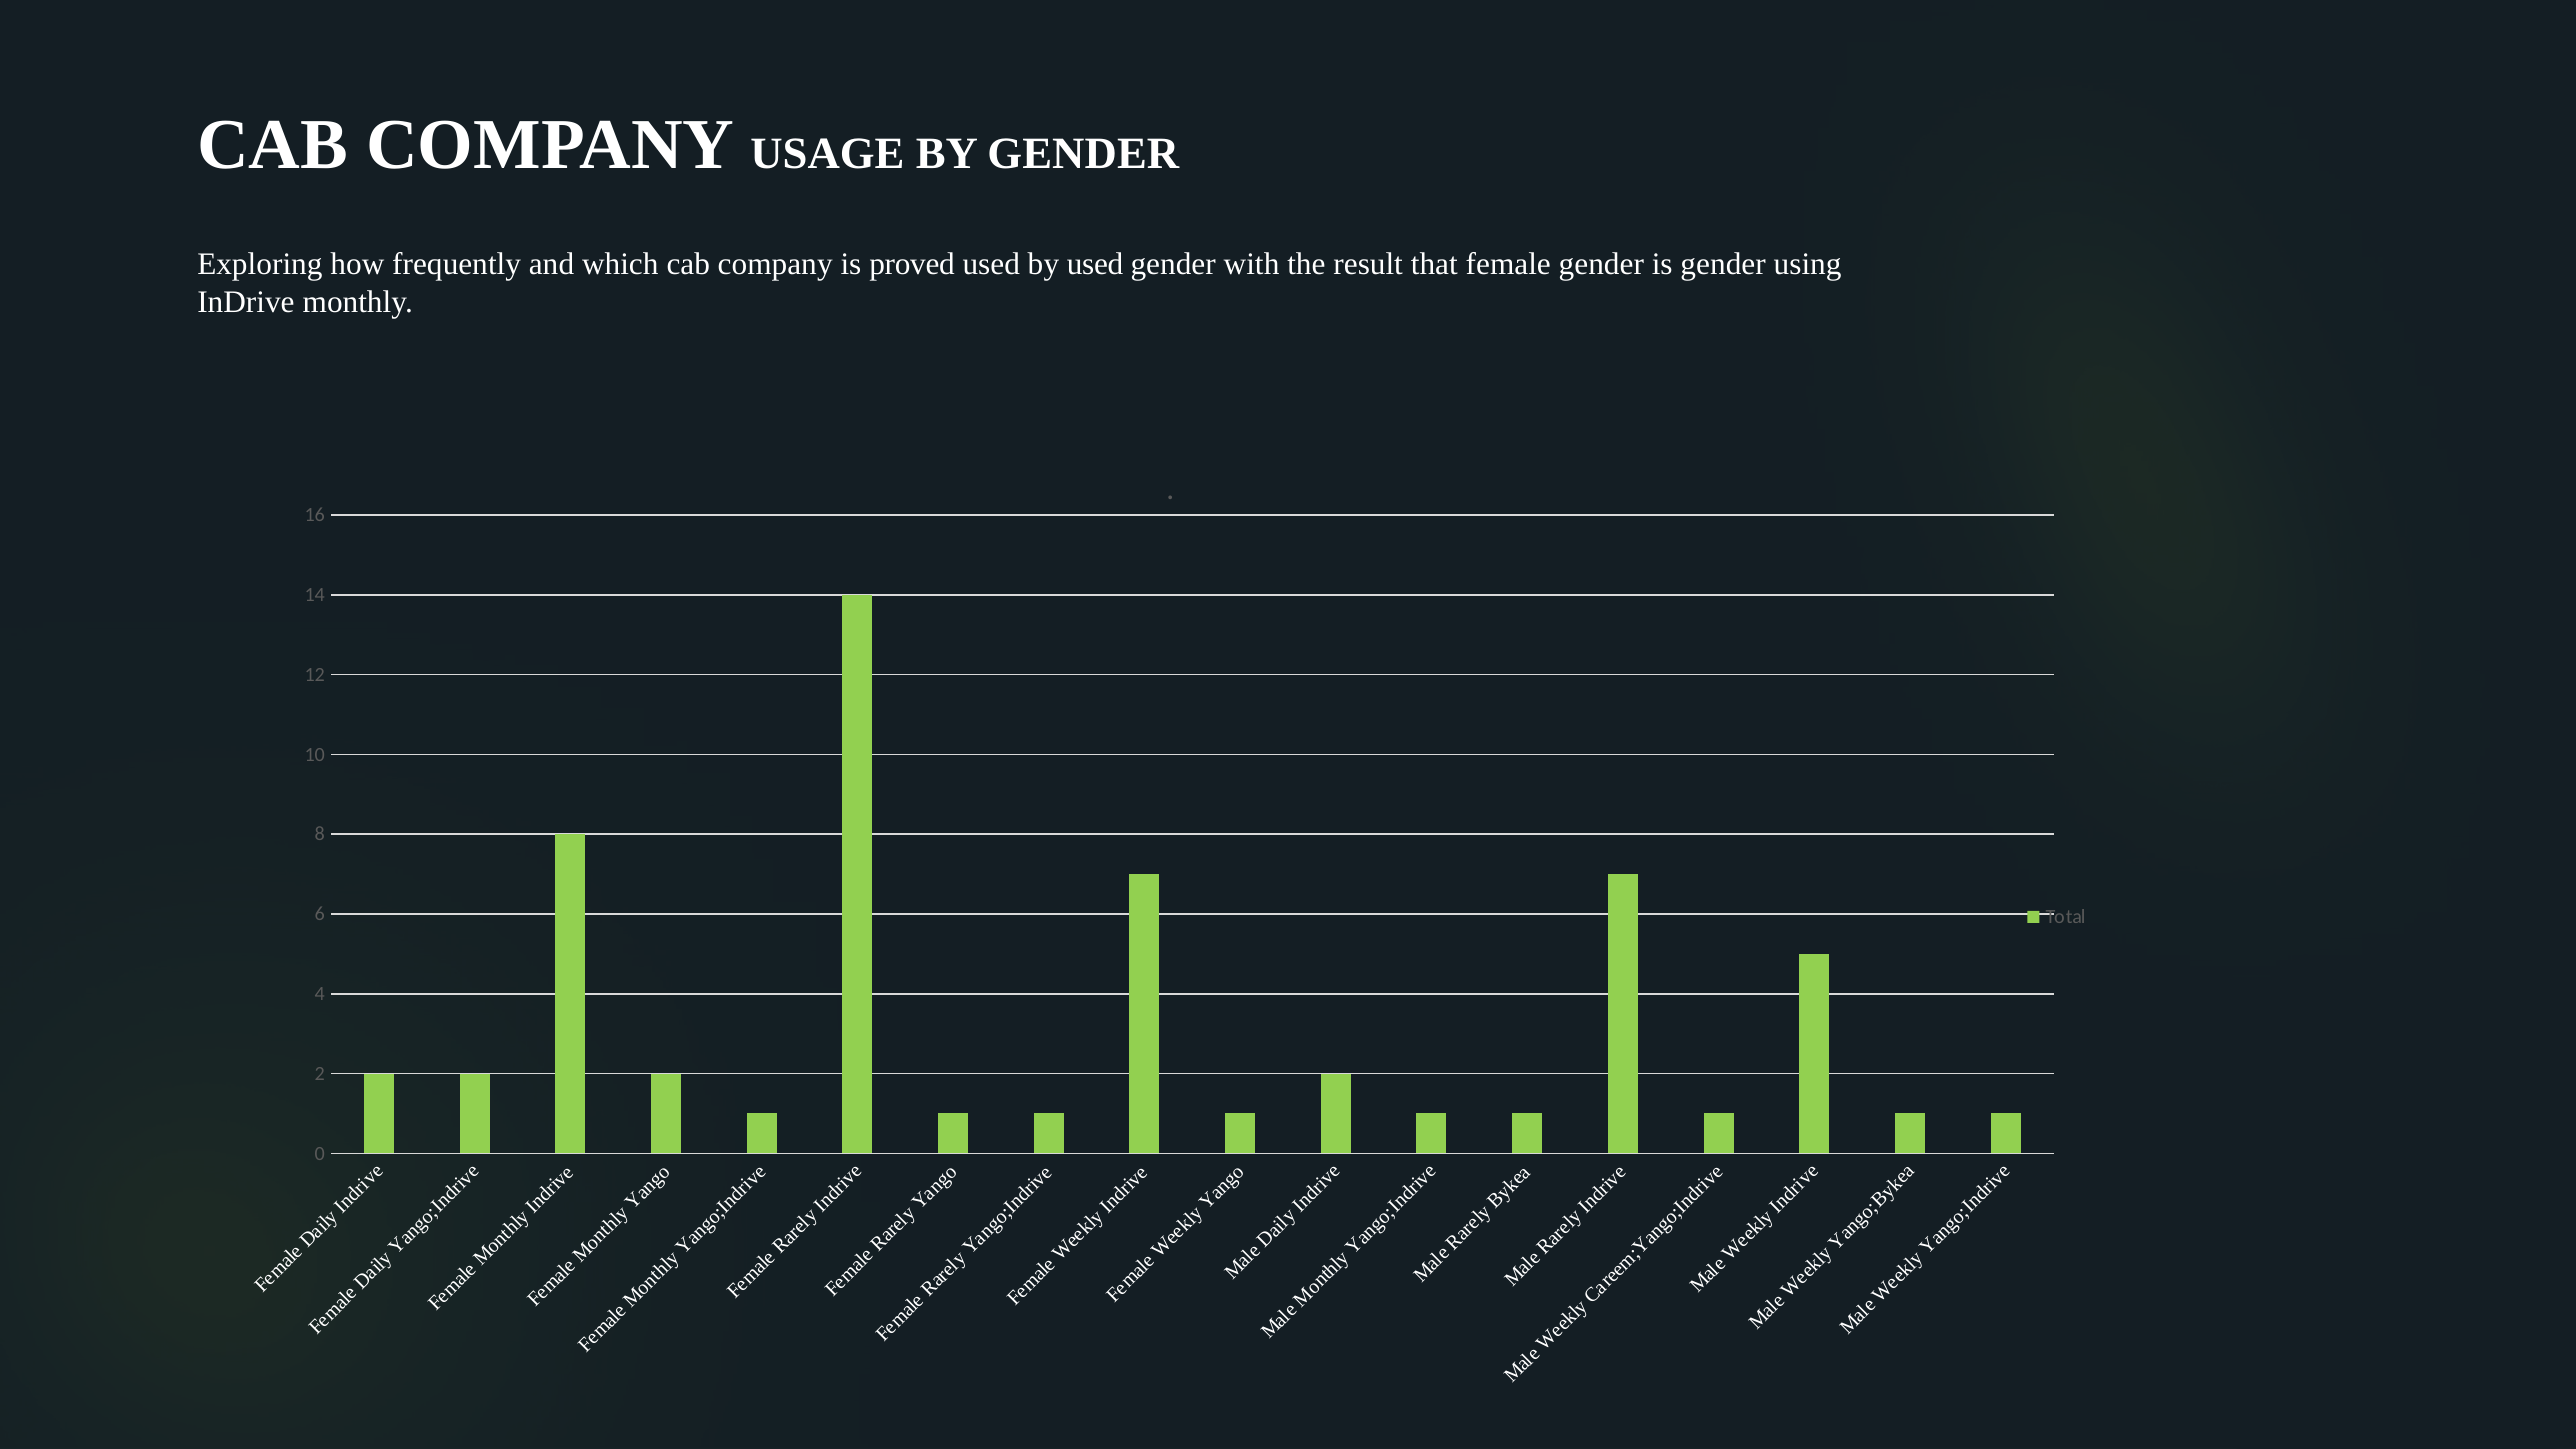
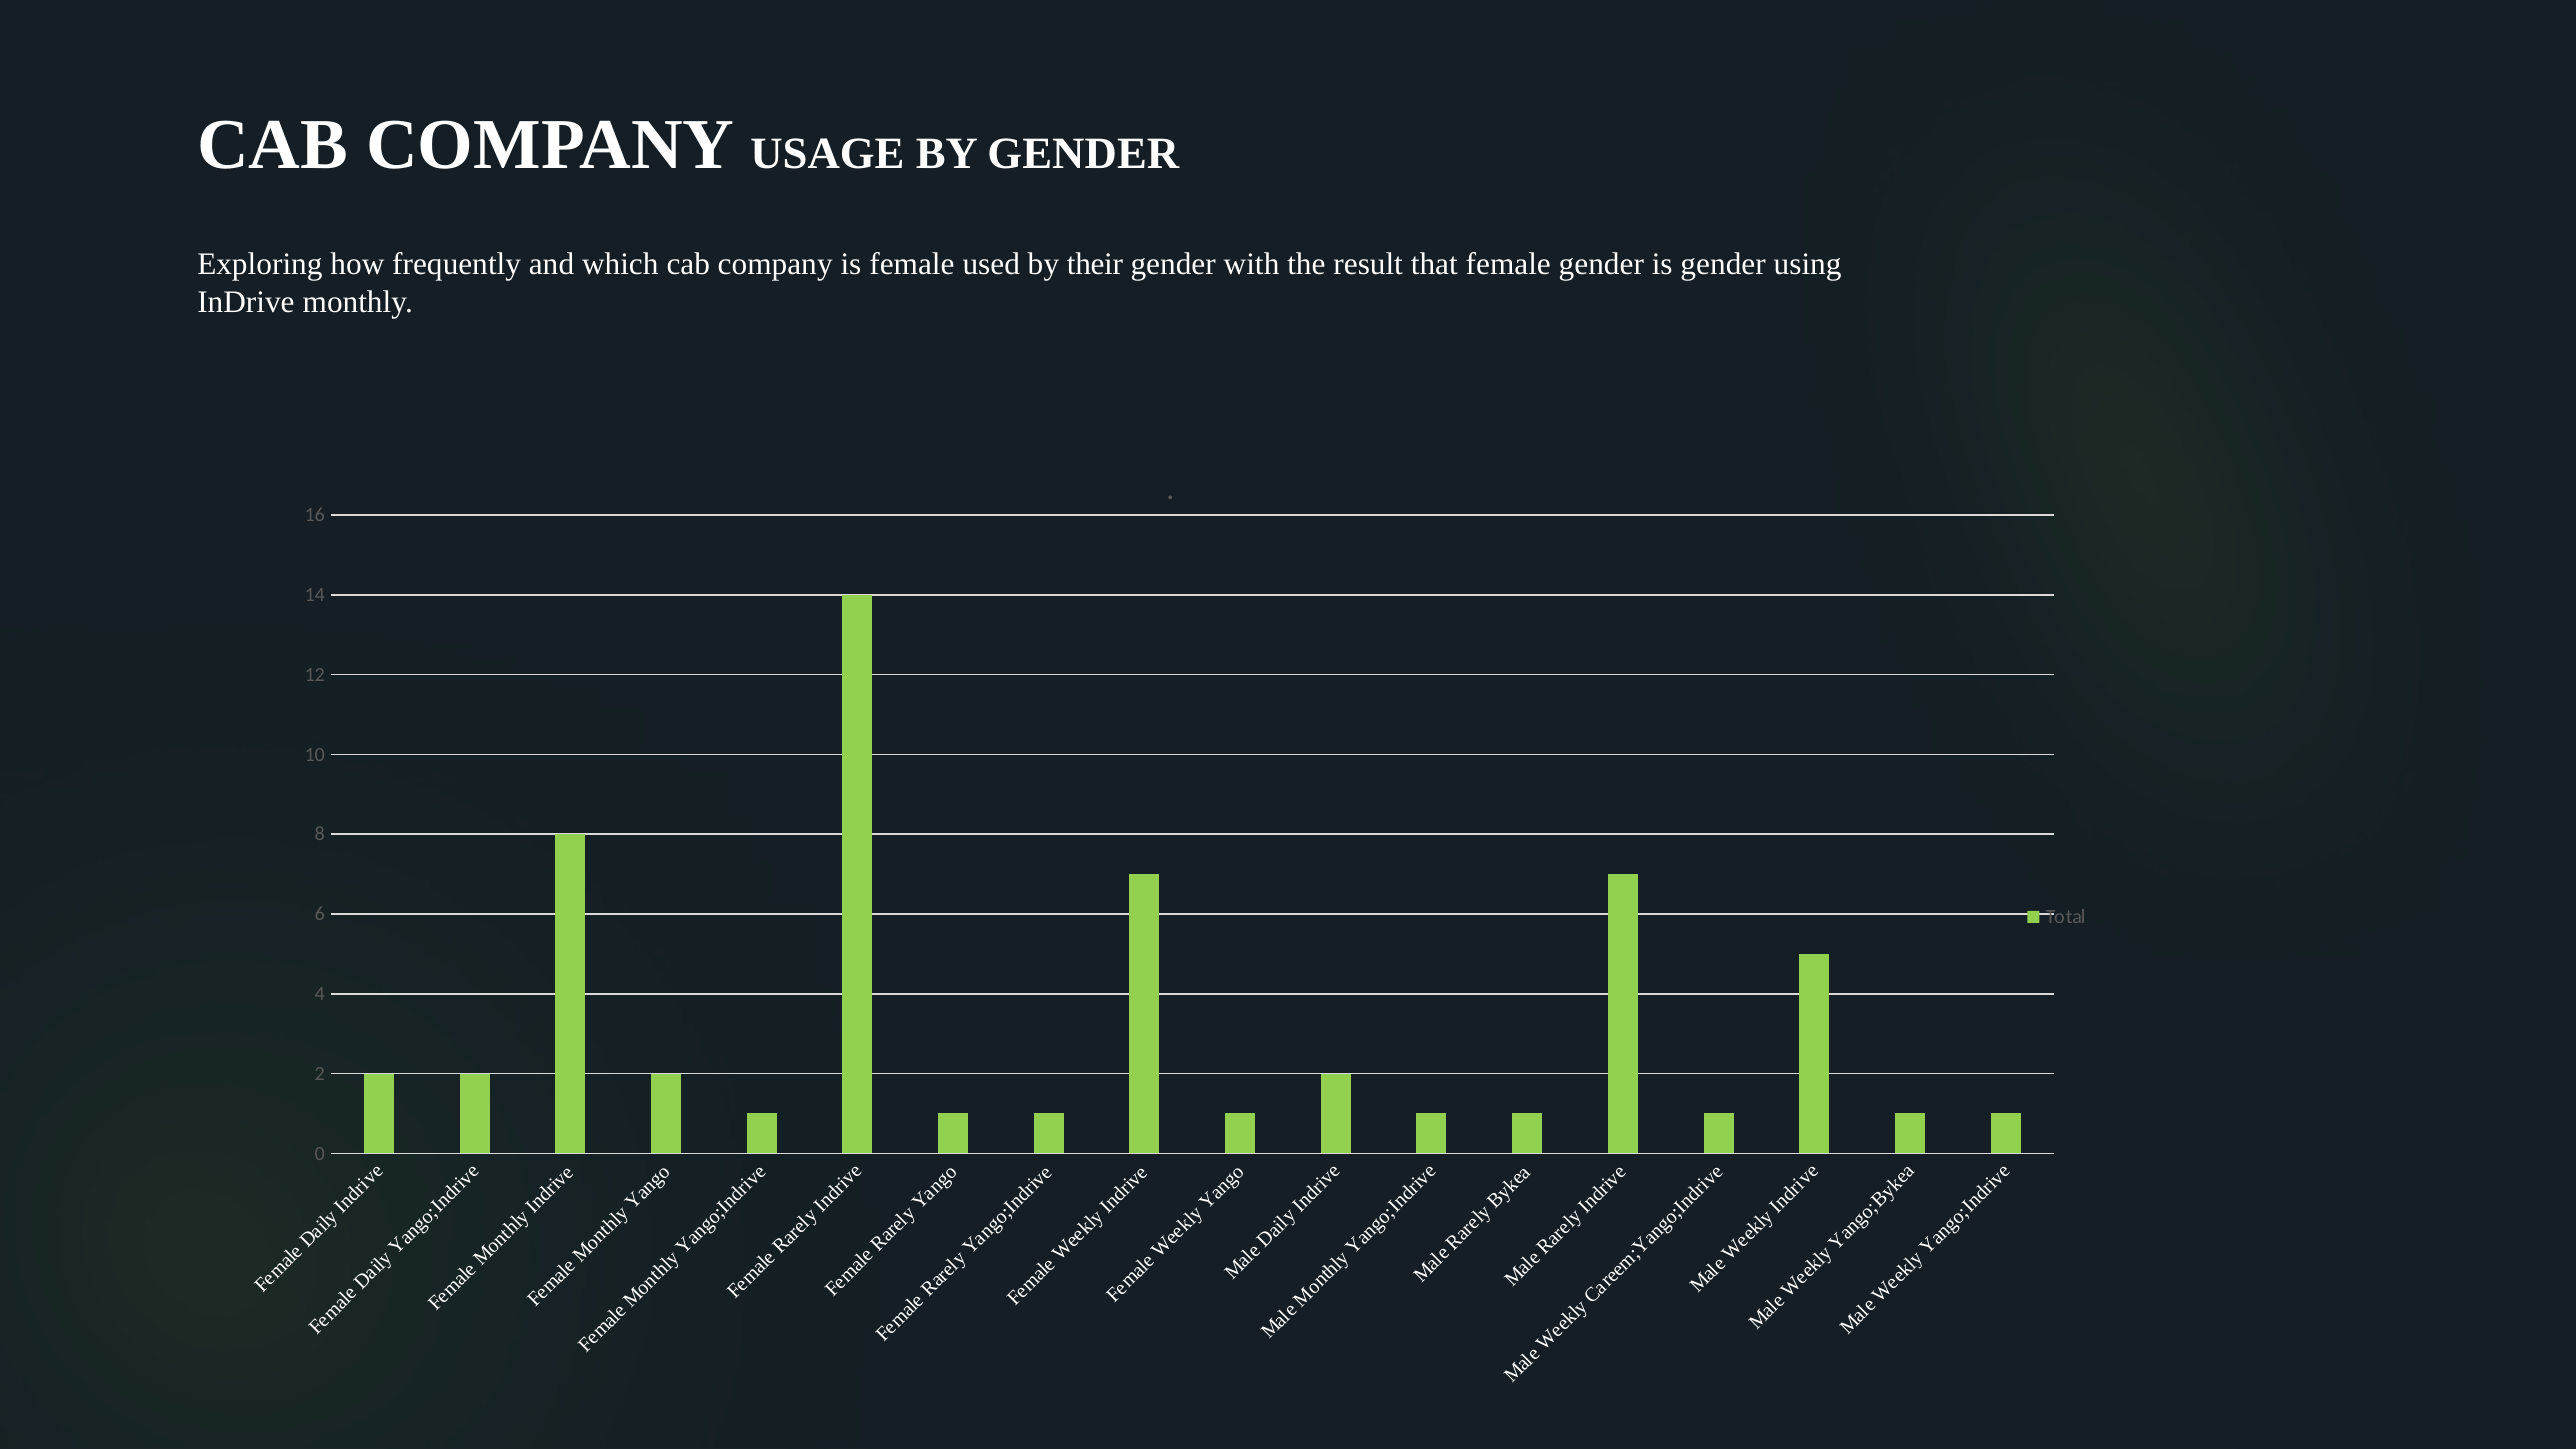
is proved: proved -> female (912, 264)
by used: used -> their (1095, 264)
